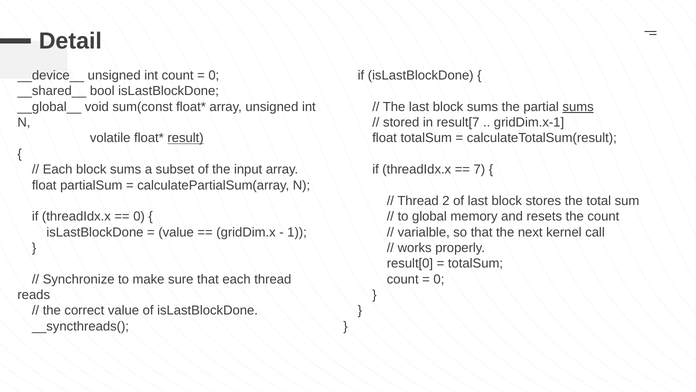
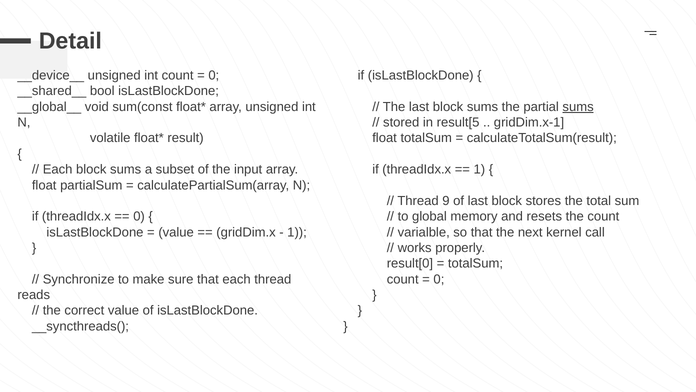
result[7: result[7 -> result[5 (458, 122)
result underline: present -> none (186, 138)
7: 7 -> 1 (479, 169)
2: 2 -> 9 (446, 201)
